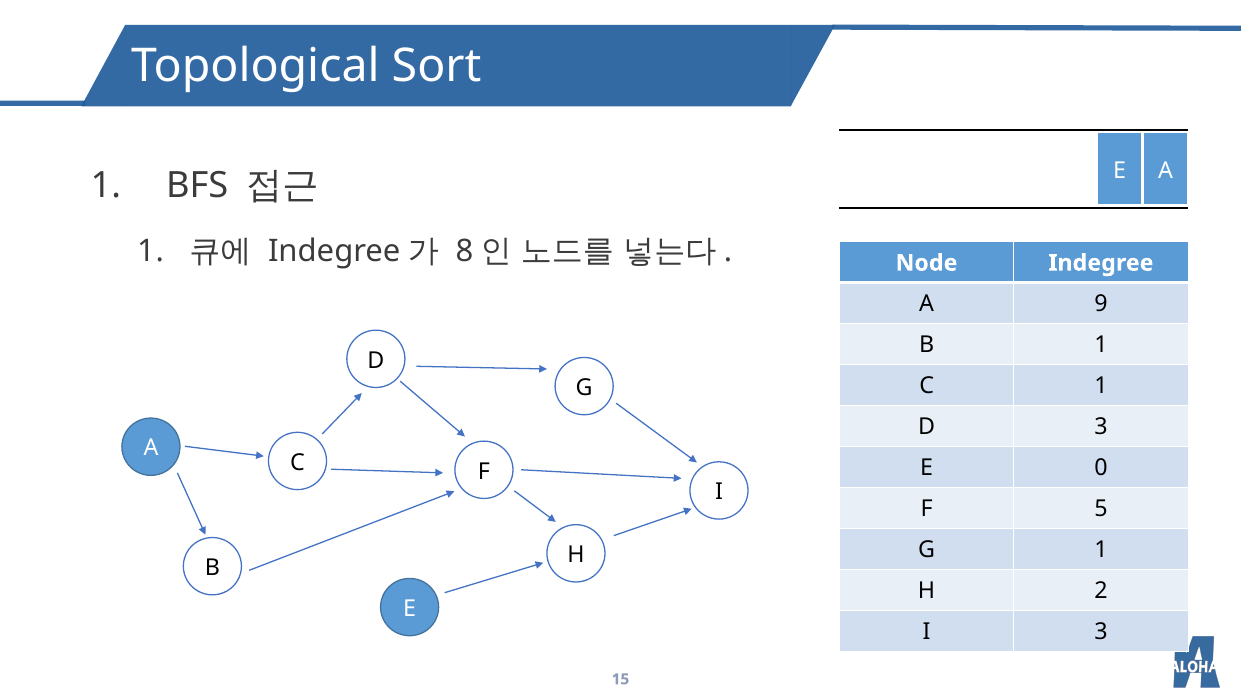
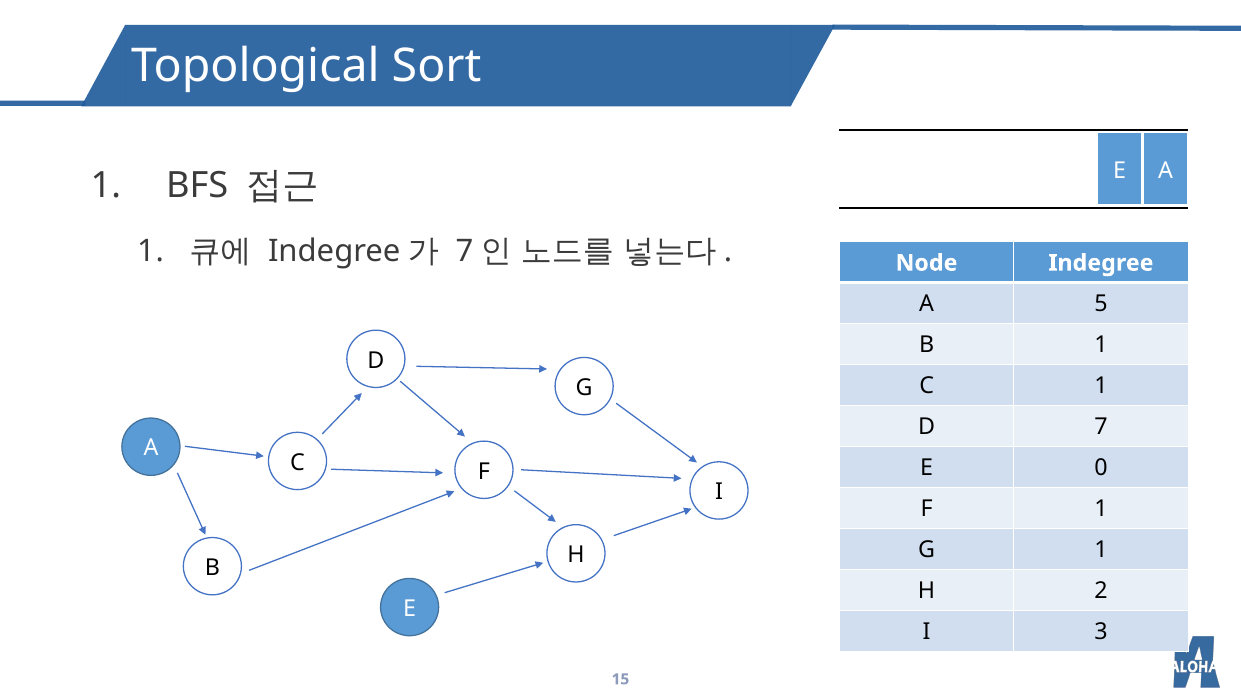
8: 8 -> 7 (464, 251)
9: 9 -> 5 (1101, 304)
D 3: 3 -> 7 (1101, 427)
F 5: 5 -> 1 (1101, 509)
